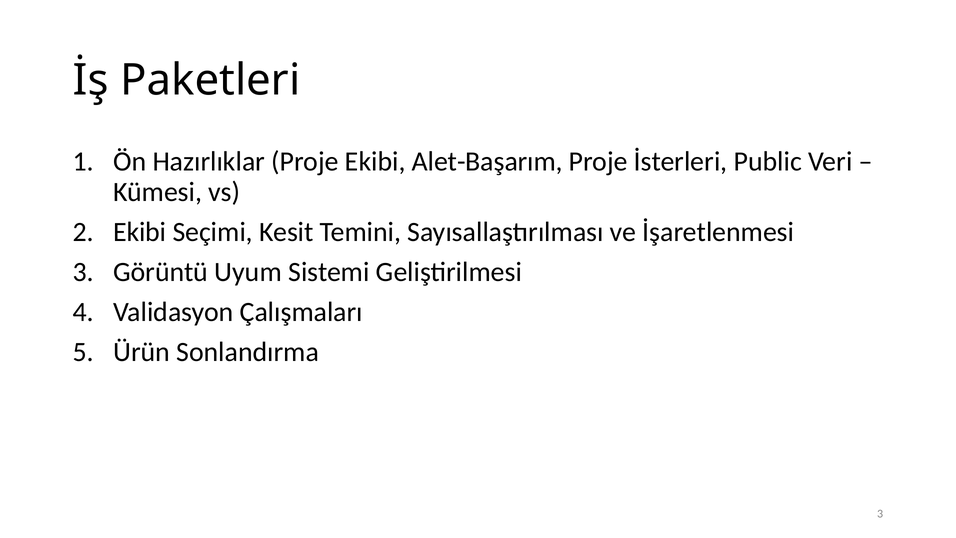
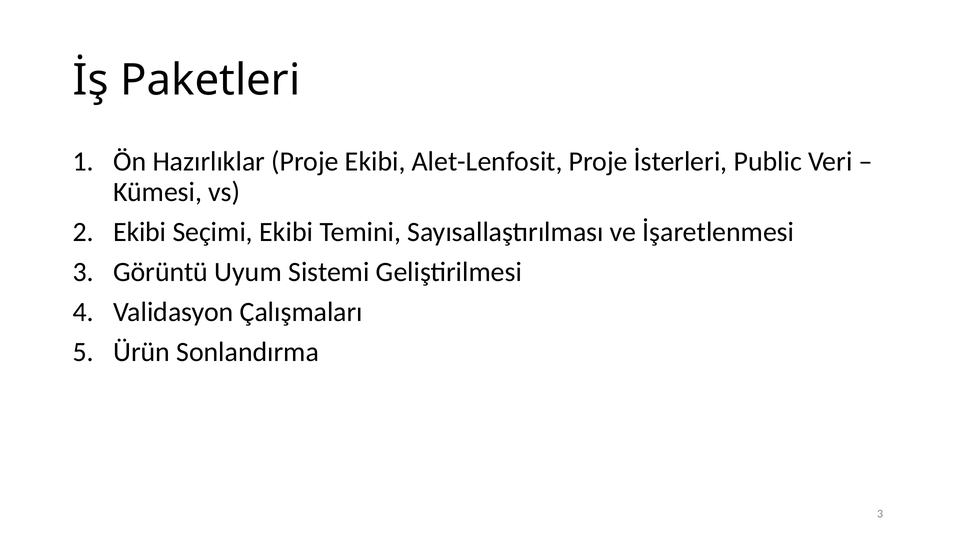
Alet-Başarım: Alet-Başarım -> Alet-Lenfosit (487, 162)
Seçimi Kesit: Kesit -> Ekibi (286, 232)
